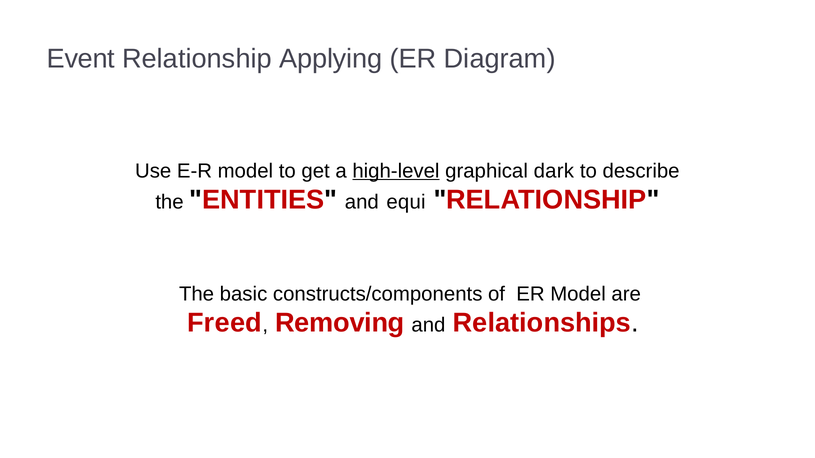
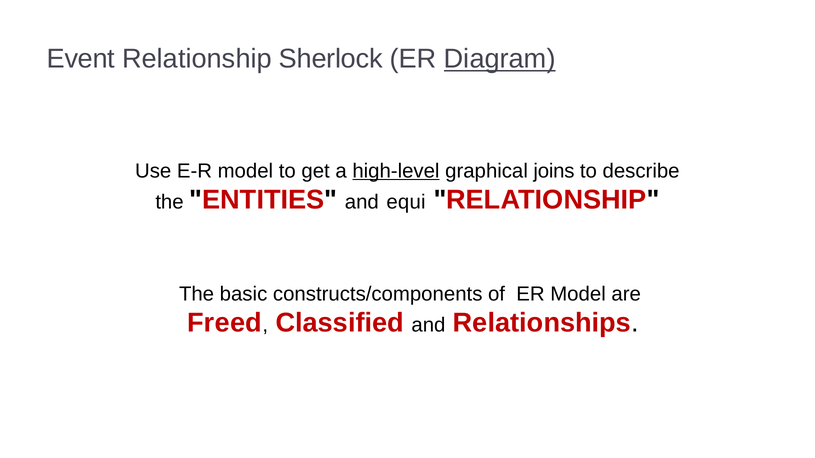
Applying: Applying -> Sherlock (331, 59)
Diagram underline: none -> present (500, 59)
dark: dark -> joins (554, 171)
Removing: Removing -> Classified (340, 323)
